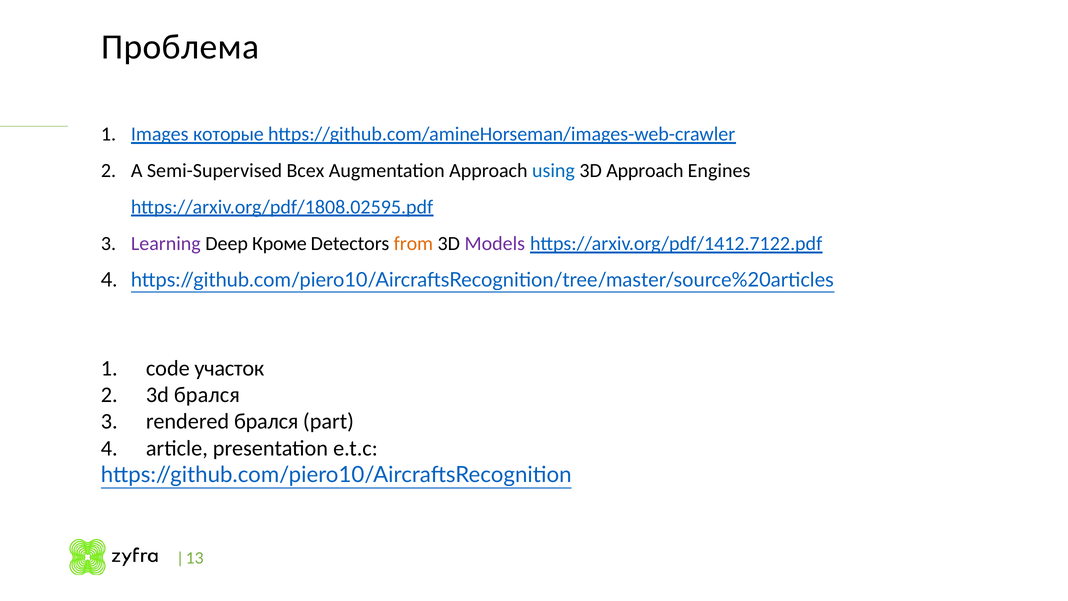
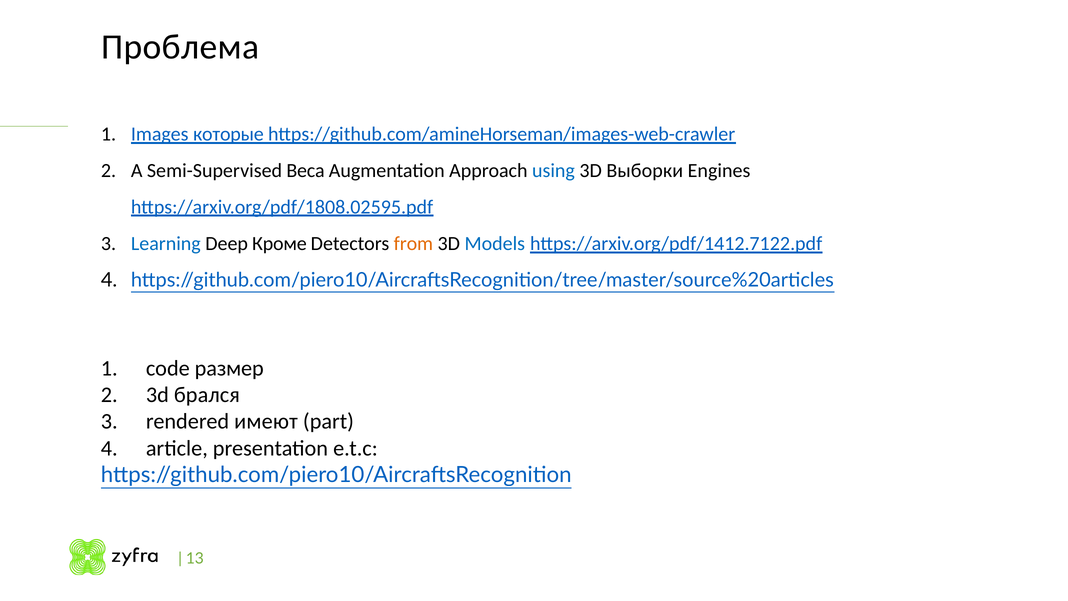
Всех: Всех -> Веса (306, 171)
3D Approach: Approach -> Выборки (645, 171)
Learning colour: purple -> blue (166, 244)
Models colour: purple -> blue (495, 244)
участок: участок -> размер (229, 368)
rendered брался: брался -> имеют (266, 421)
